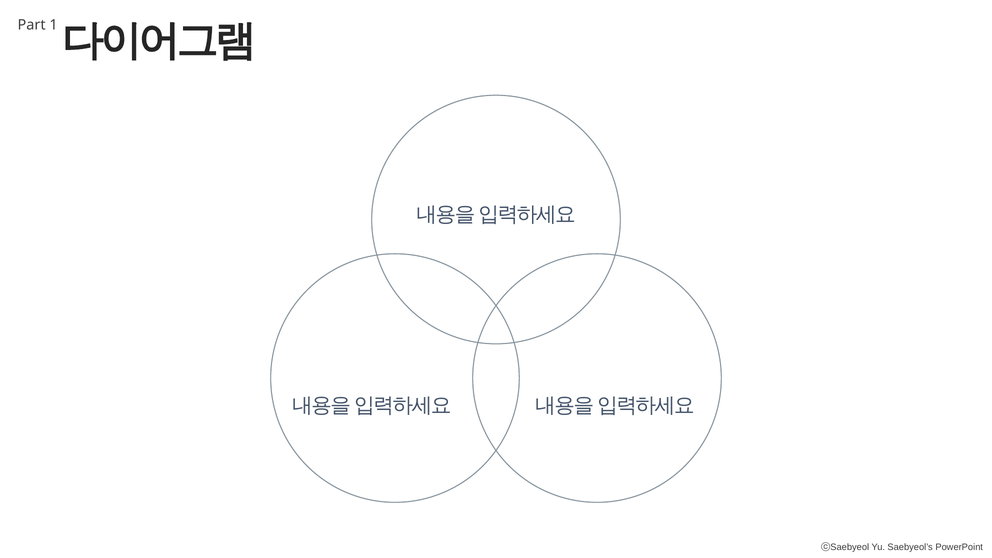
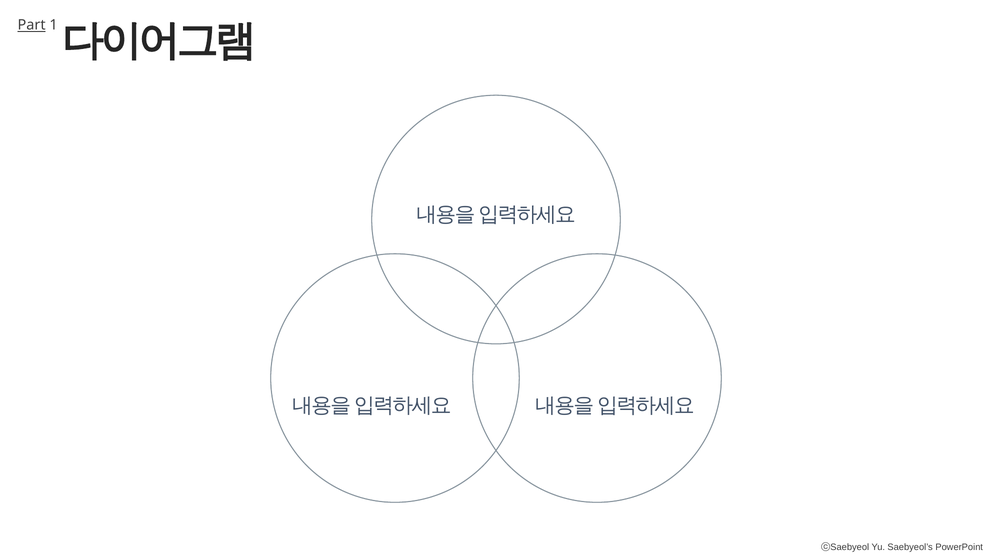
Part underline: none -> present (32, 25)
